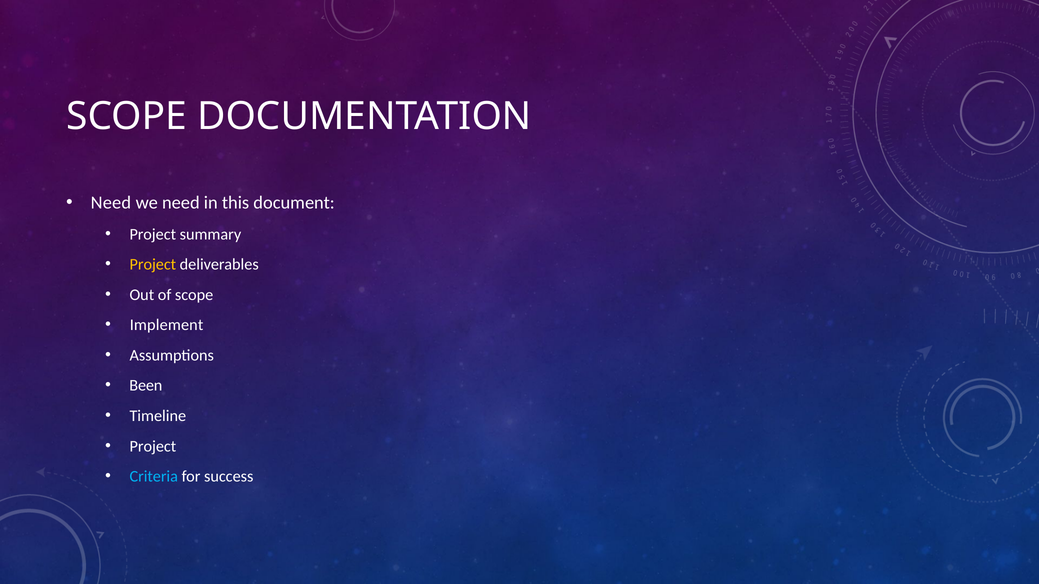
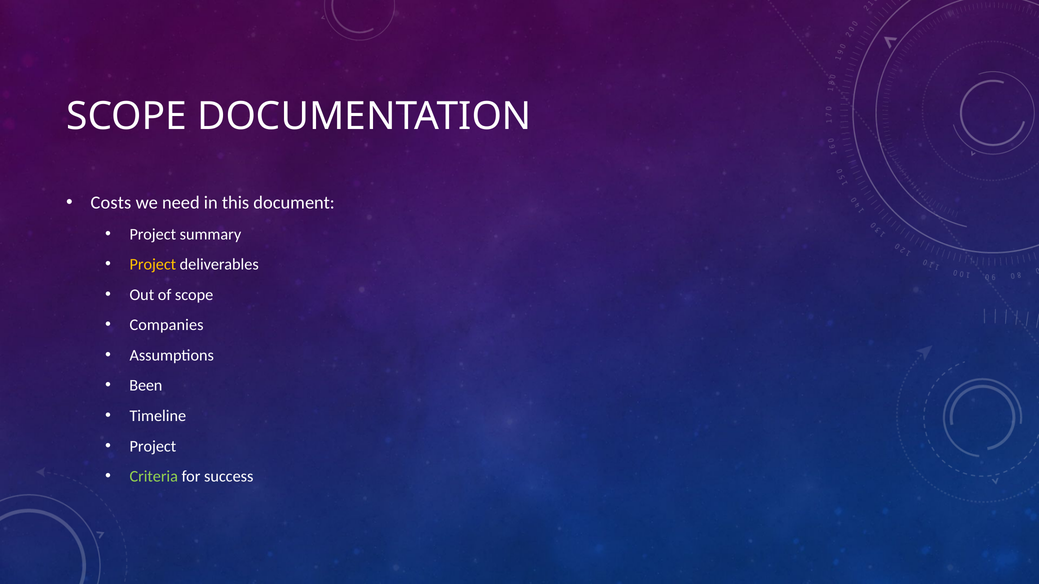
Need: Need -> Costs (111, 203)
Implement: Implement -> Companies (167, 325)
Criteria colour: light blue -> light green (154, 477)
